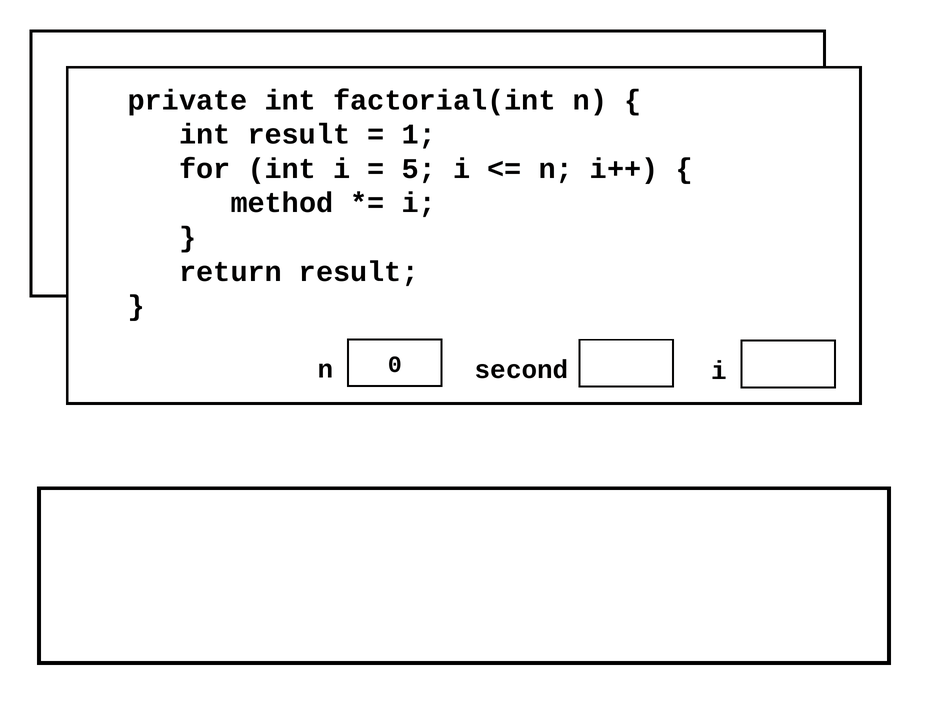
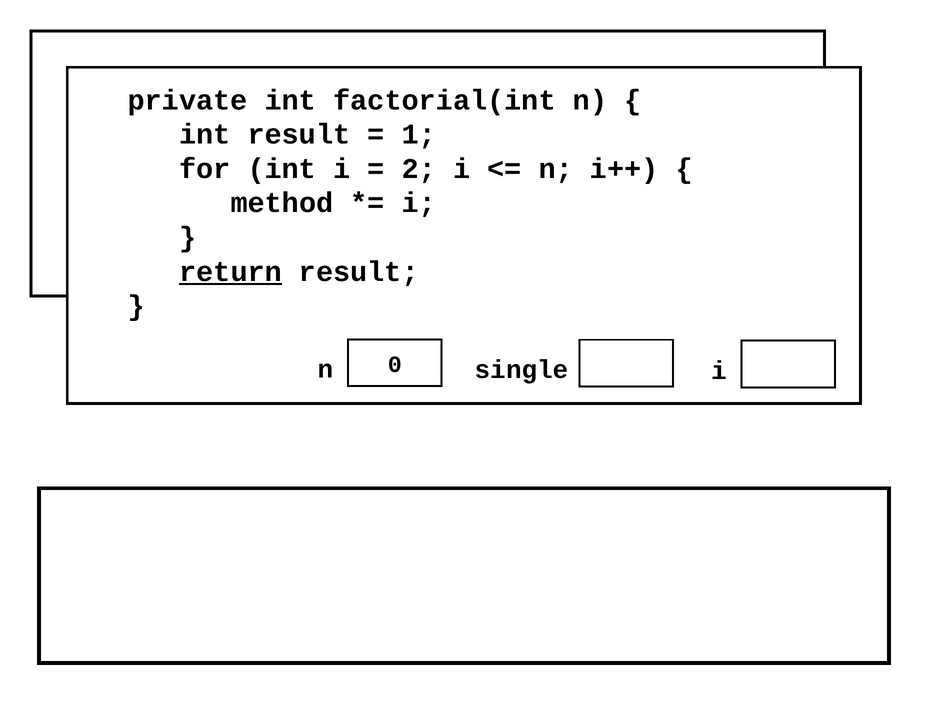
5: 5 -> 2 (419, 169)
return underline: none -> present (231, 272)
second: second -> single (522, 370)
